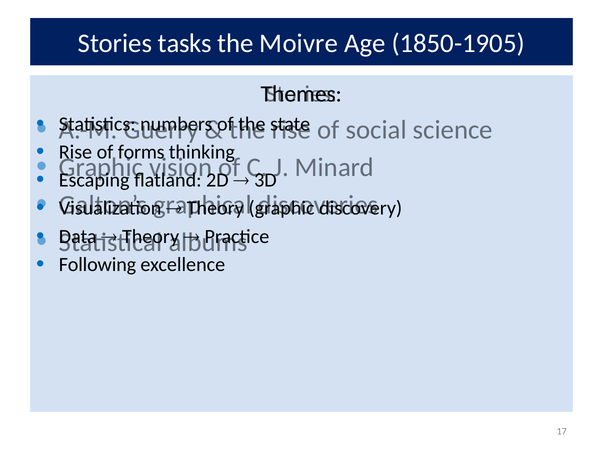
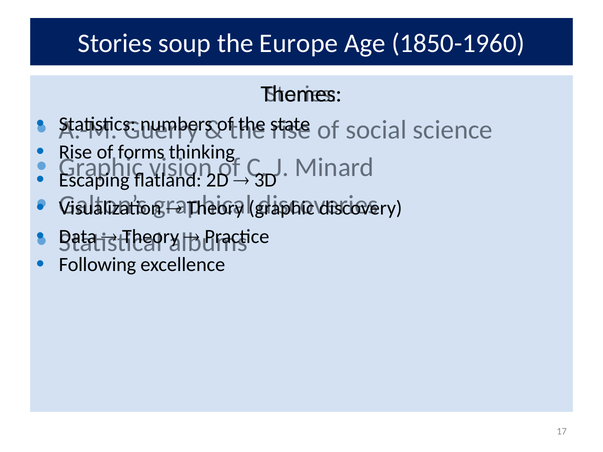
tasks: tasks -> soup (185, 44)
Moivre: Moivre -> Europe (299, 44)
1850-1905: 1850-1905 -> 1850-1960 (458, 44)
